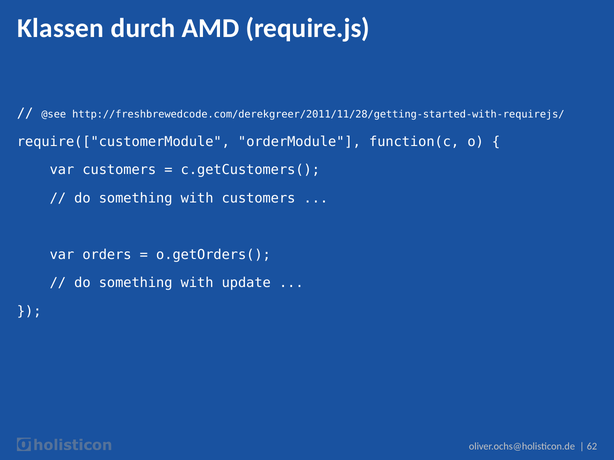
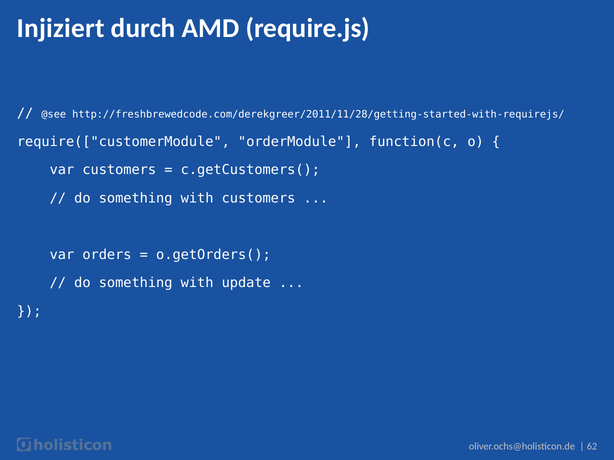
Klassen: Klassen -> Injiziert (61, 28)
